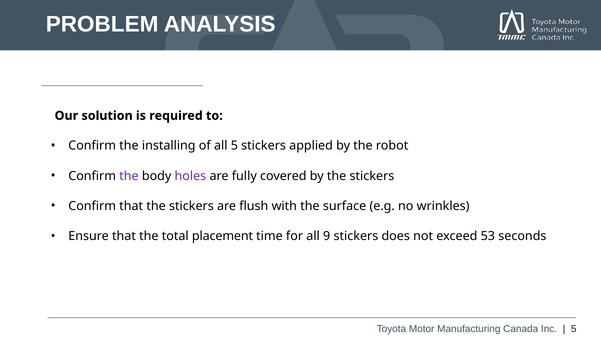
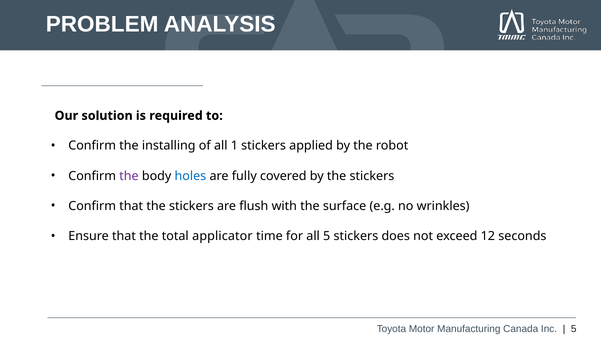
all 5: 5 -> 1 (234, 146)
holes colour: purple -> blue (190, 176)
placement: placement -> applicator (222, 236)
all 9: 9 -> 5 (327, 236)
53: 53 -> 12 (488, 236)
